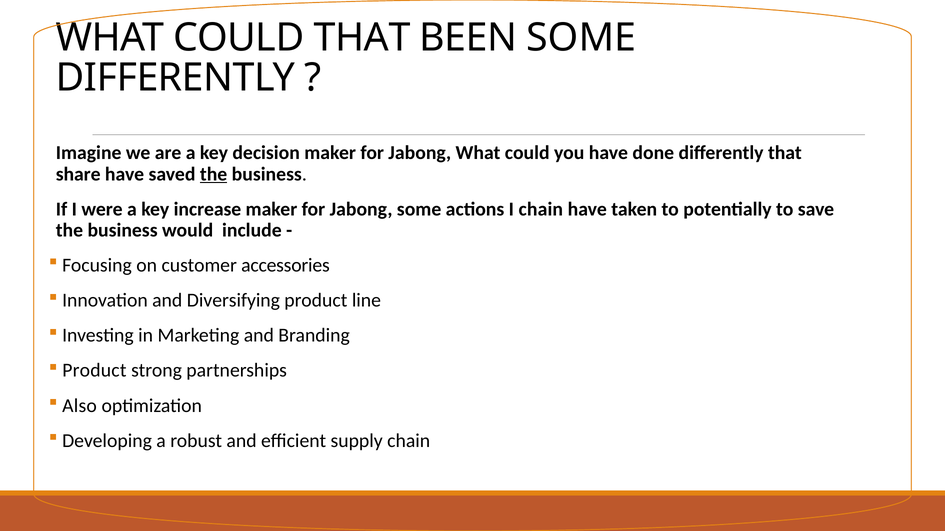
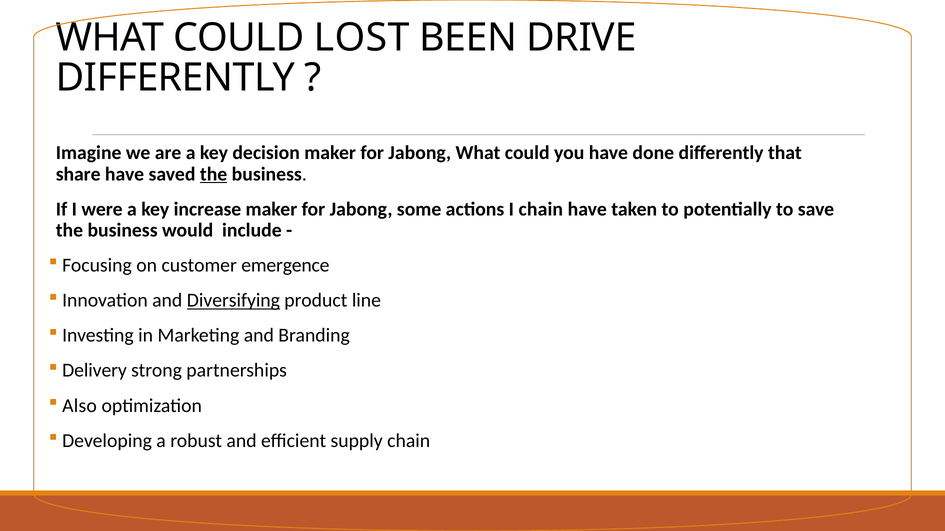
COULD THAT: THAT -> LOST (362, 38)
BEEN SOME: SOME -> DRIVE (581, 38)
accessories: accessories -> emergence (285, 266)
Diversifying underline: none -> present (233, 301)
Product: Product -> Delivery (95, 371)
